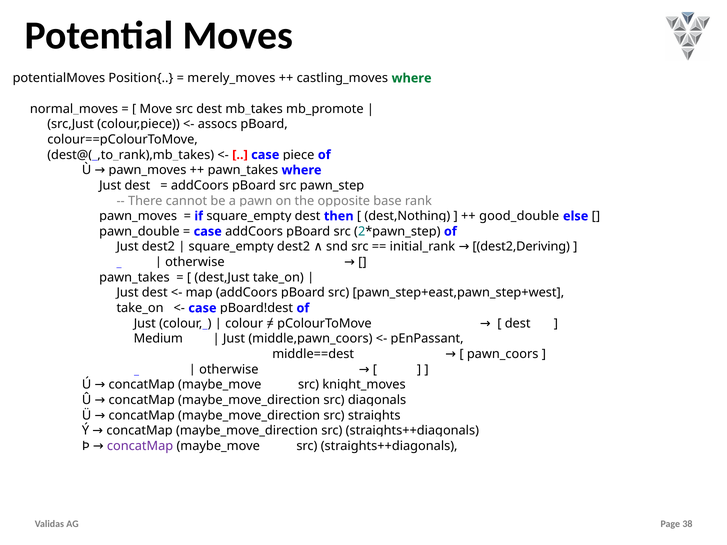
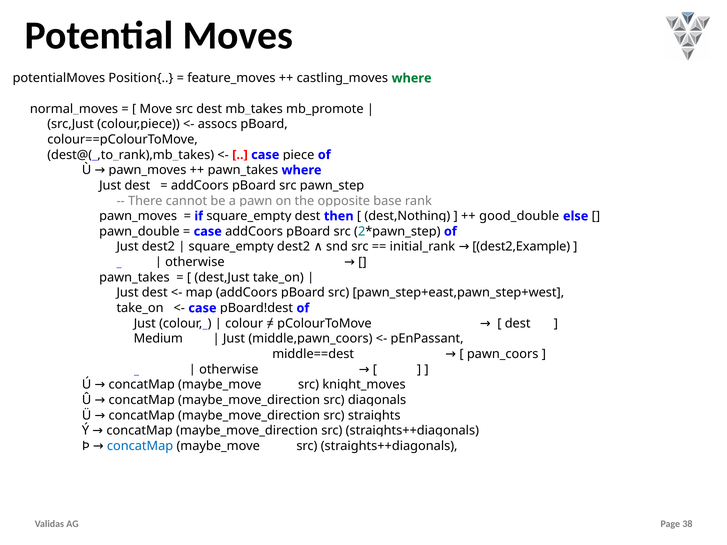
merely_moves: merely_moves -> feature_moves (231, 78)
dest2,Deriving: dest2,Deriving -> dest2,Example (521, 247)
concatMap colour: purple -> blue (140, 446)
